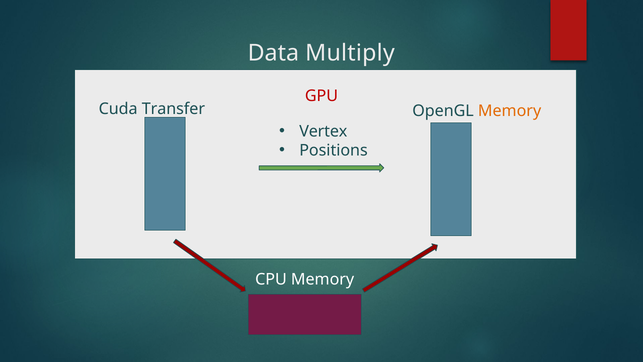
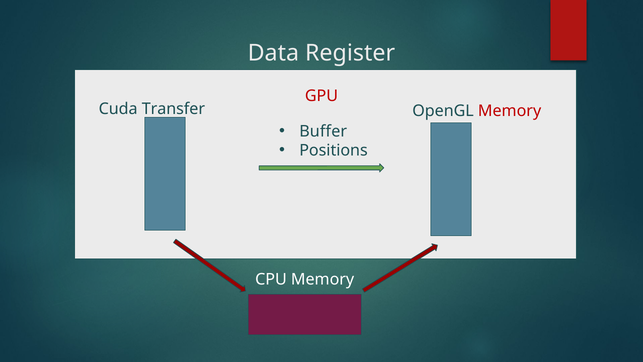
Multiply: Multiply -> Register (350, 53)
Memory colour: orange -> red (510, 111)
Vertex: Vertex -> Buffer (323, 131)
